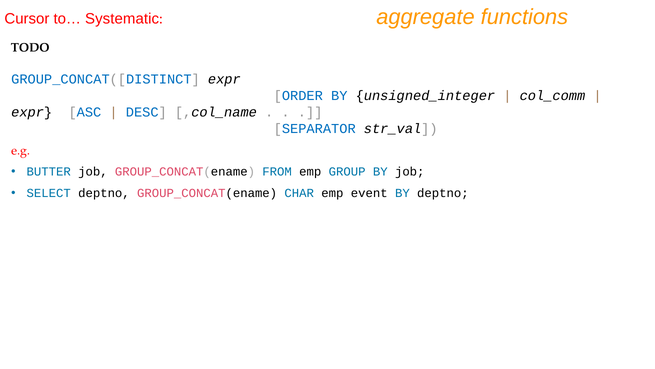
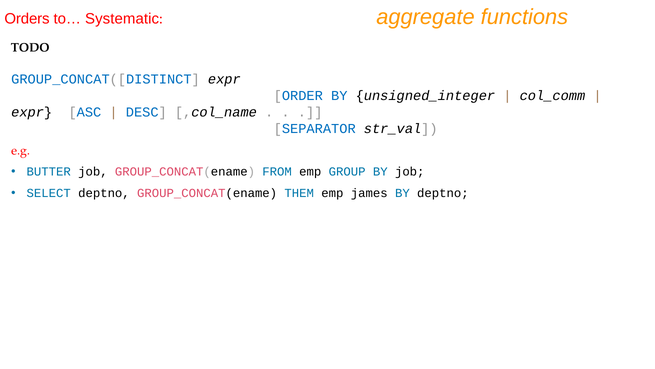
Cursor: Cursor -> Orders (27, 19)
CHAR: CHAR -> THEM (299, 193)
event: event -> james (369, 193)
